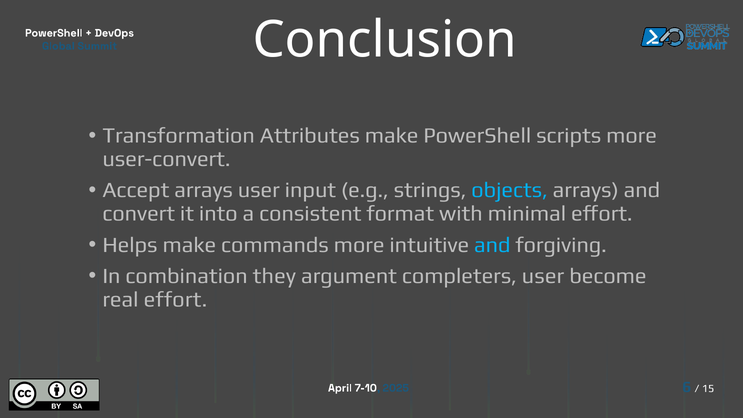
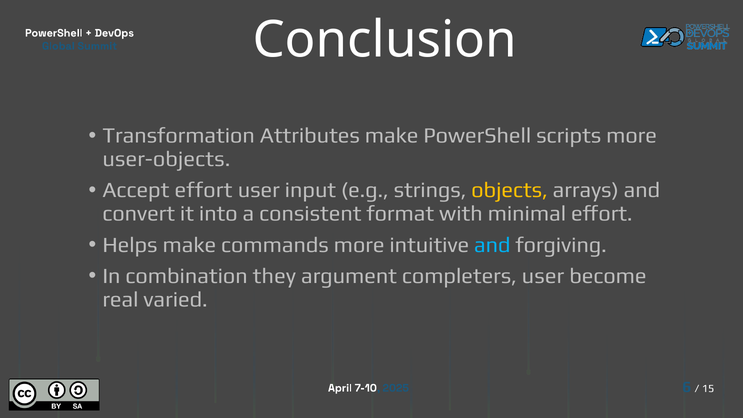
user-convert: user-convert -> user-objects (166, 159)
Accept arrays: arrays -> effort (203, 190)
objects colour: light blue -> yellow (510, 190)
real effort: effort -> varied (176, 299)
